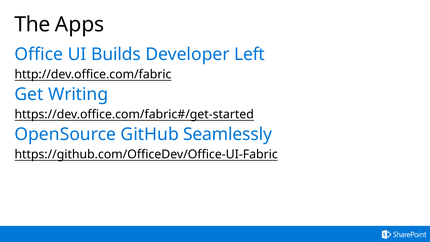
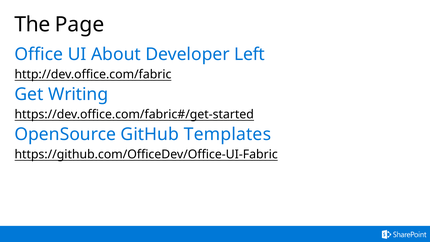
Apps: Apps -> Page (80, 25)
Builds: Builds -> About (116, 54)
Seamlessly: Seamlessly -> Templates (227, 134)
